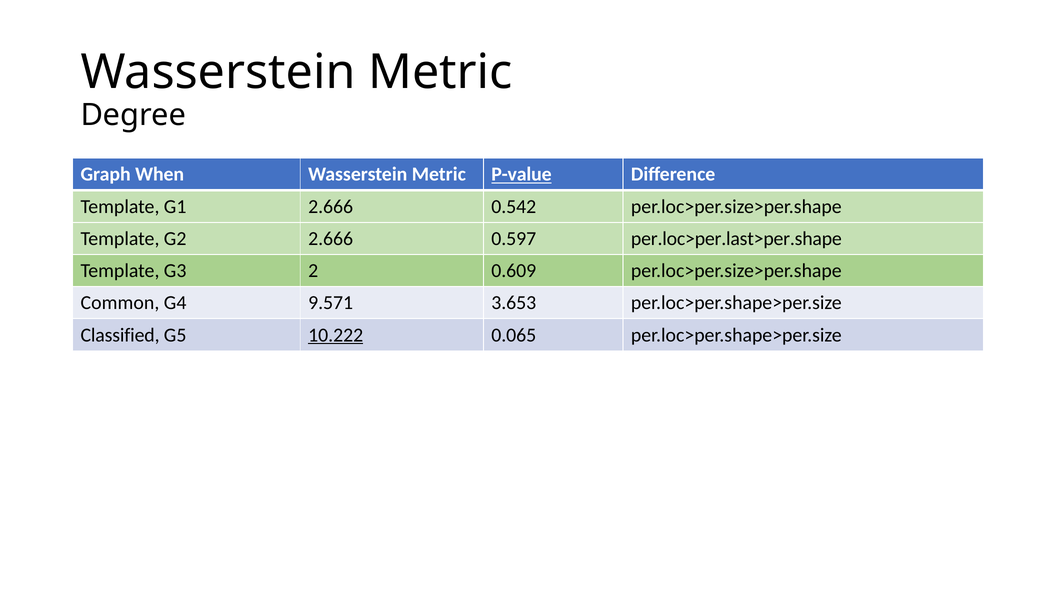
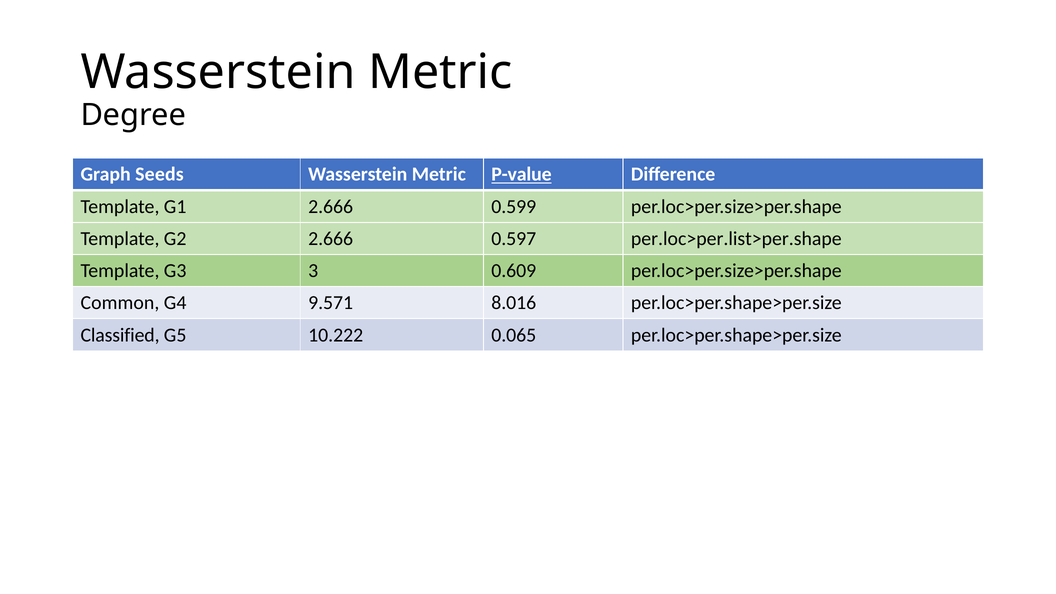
When: When -> Seeds (159, 174)
0.542: 0.542 -> 0.599 (514, 207)
per.loc>per.last>per.shape: per.loc>per.last>per.shape -> per.loc>per.list>per.shape (736, 239)
2: 2 -> 3 (313, 271)
3.653: 3.653 -> 8.016 (514, 303)
10.222 underline: present -> none (336, 335)
